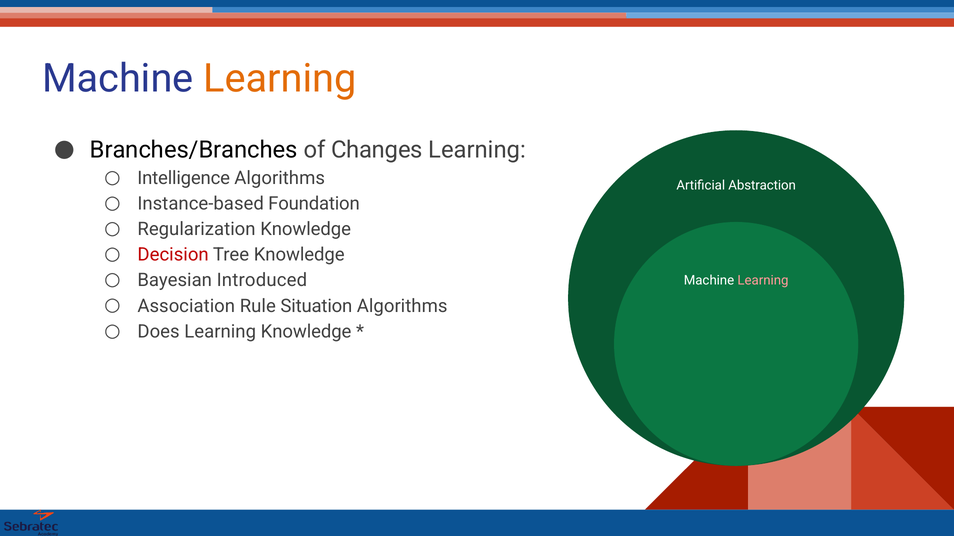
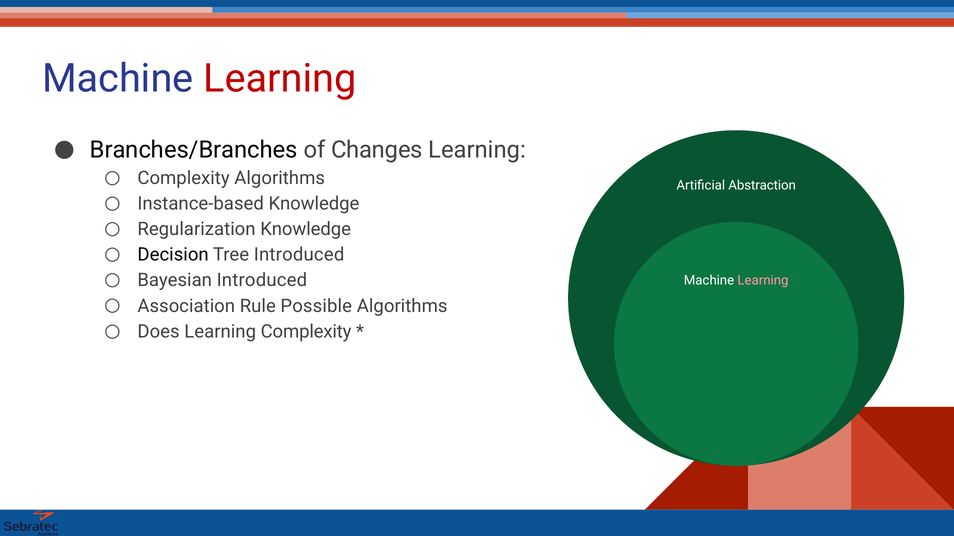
Learning colour: orange -> red (280, 79)
Intelligence: Intelligence -> Complexity (184, 178)
Instance-based Foundation: Foundation -> Knowledge (314, 204)
Decision colour: red -> black (173, 255)
Tree Knowledge: Knowledge -> Introduced (299, 255)
Situation: Situation -> Possible (316, 306)
Learning Knowledge: Knowledge -> Complexity (306, 332)
